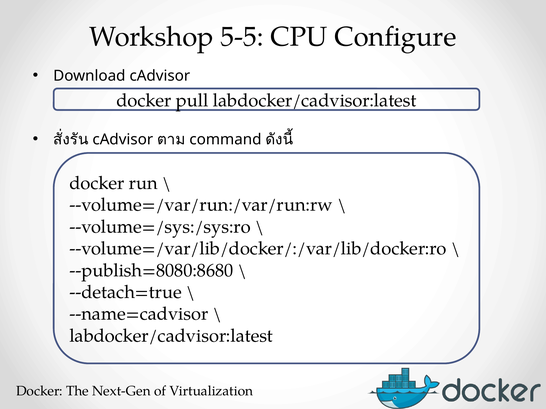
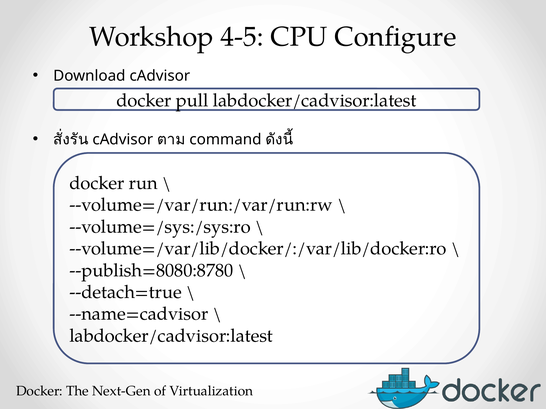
5-5: 5-5 -> 4-5 (242, 37)
--publish=8080:8680: --publish=8080:8680 -> --publish=8080:8780 (151, 271)
